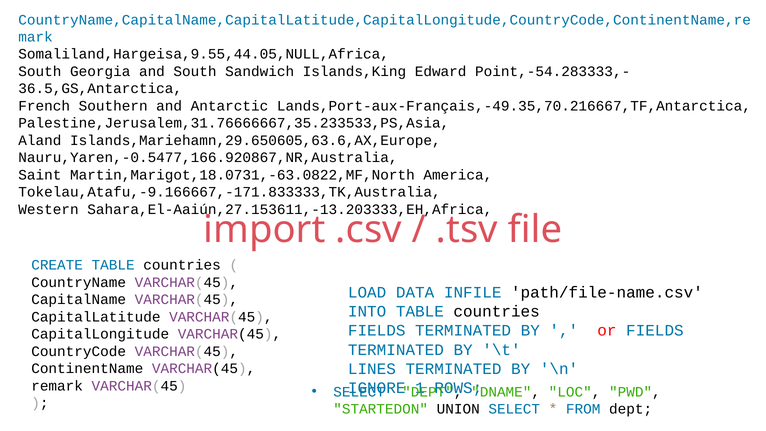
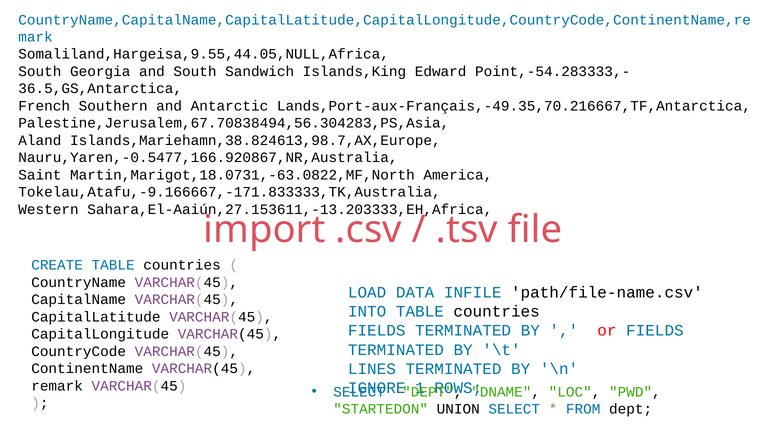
Palestine,Jerusalem,31.76666667,35.233533,PS,Asia: Palestine,Jerusalem,31.76666667,35.233533,PS,Asia -> Palestine,Jerusalem,67.70838494,56.304283,PS,Asia (234, 123)
Islands,Mariehamn,29.650605,63.6,AX,Europe: Islands,Mariehamn,29.650605,63.6,AX,Europe -> Islands,Mariehamn,38.824613,98.7,AX,Europe (255, 140)
